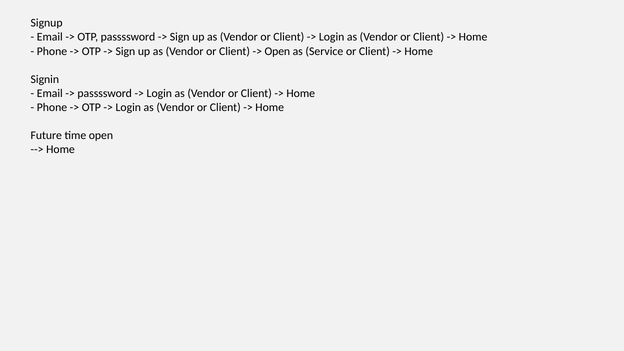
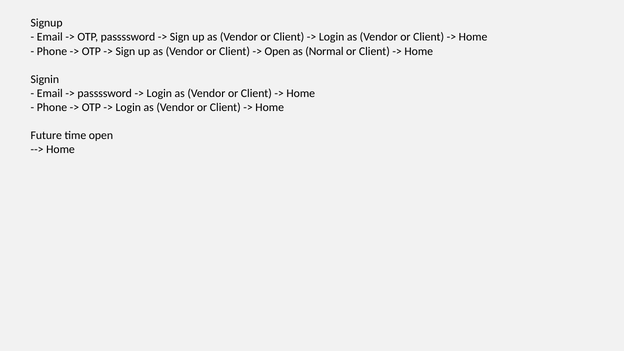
Service: Service -> Normal (324, 51)
